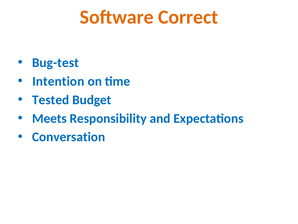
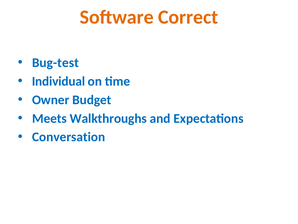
Intention: Intention -> Individual (58, 81)
Tested: Tested -> Owner (51, 100)
Responsibility: Responsibility -> Walkthroughs (108, 118)
